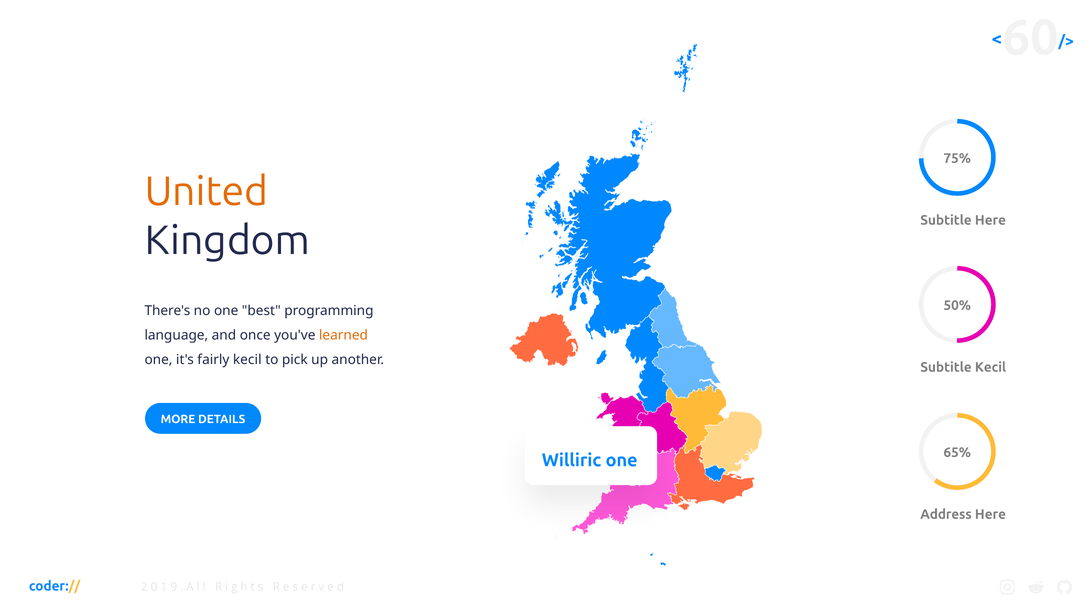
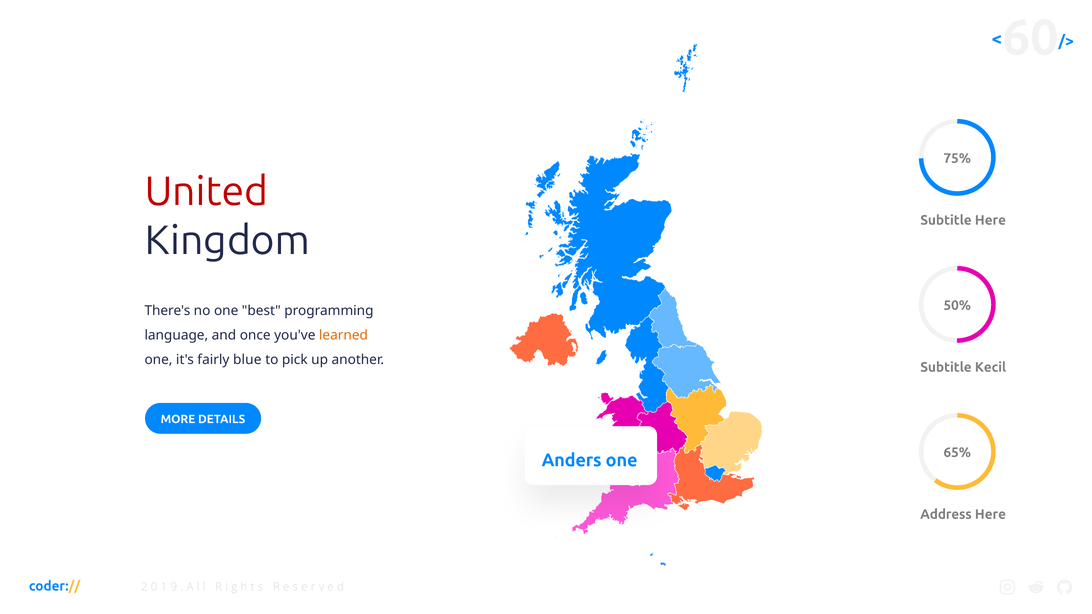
United colour: orange -> red (206, 192)
fairly kecil: kecil -> blue (247, 360)
Williric: Williric -> Anders (572, 460)
